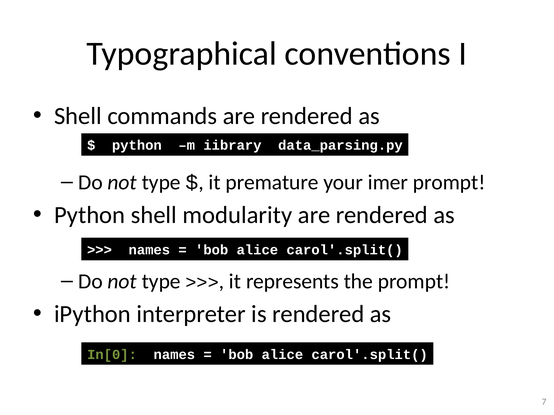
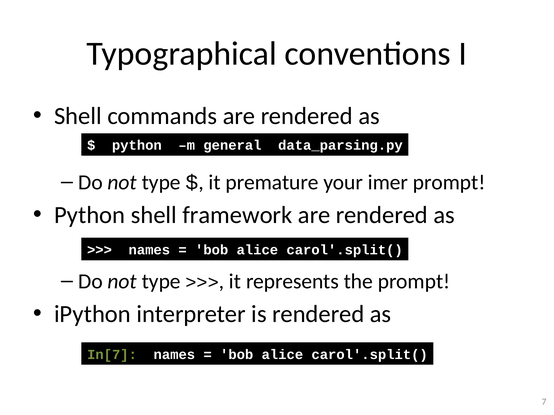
iibrary: iibrary -> general (232, 146)
modularity: modularity -> framework (237, 215)
In[0: In[0 -> In[7 (112, 355)
